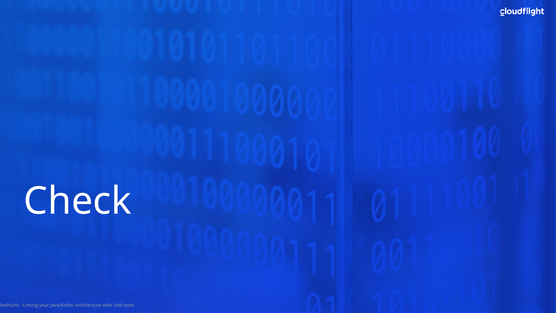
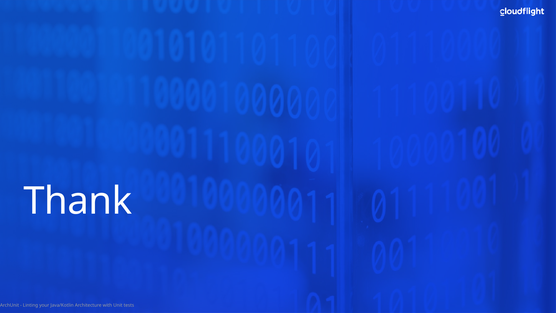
Check: Check -> Thank (78, 201)
